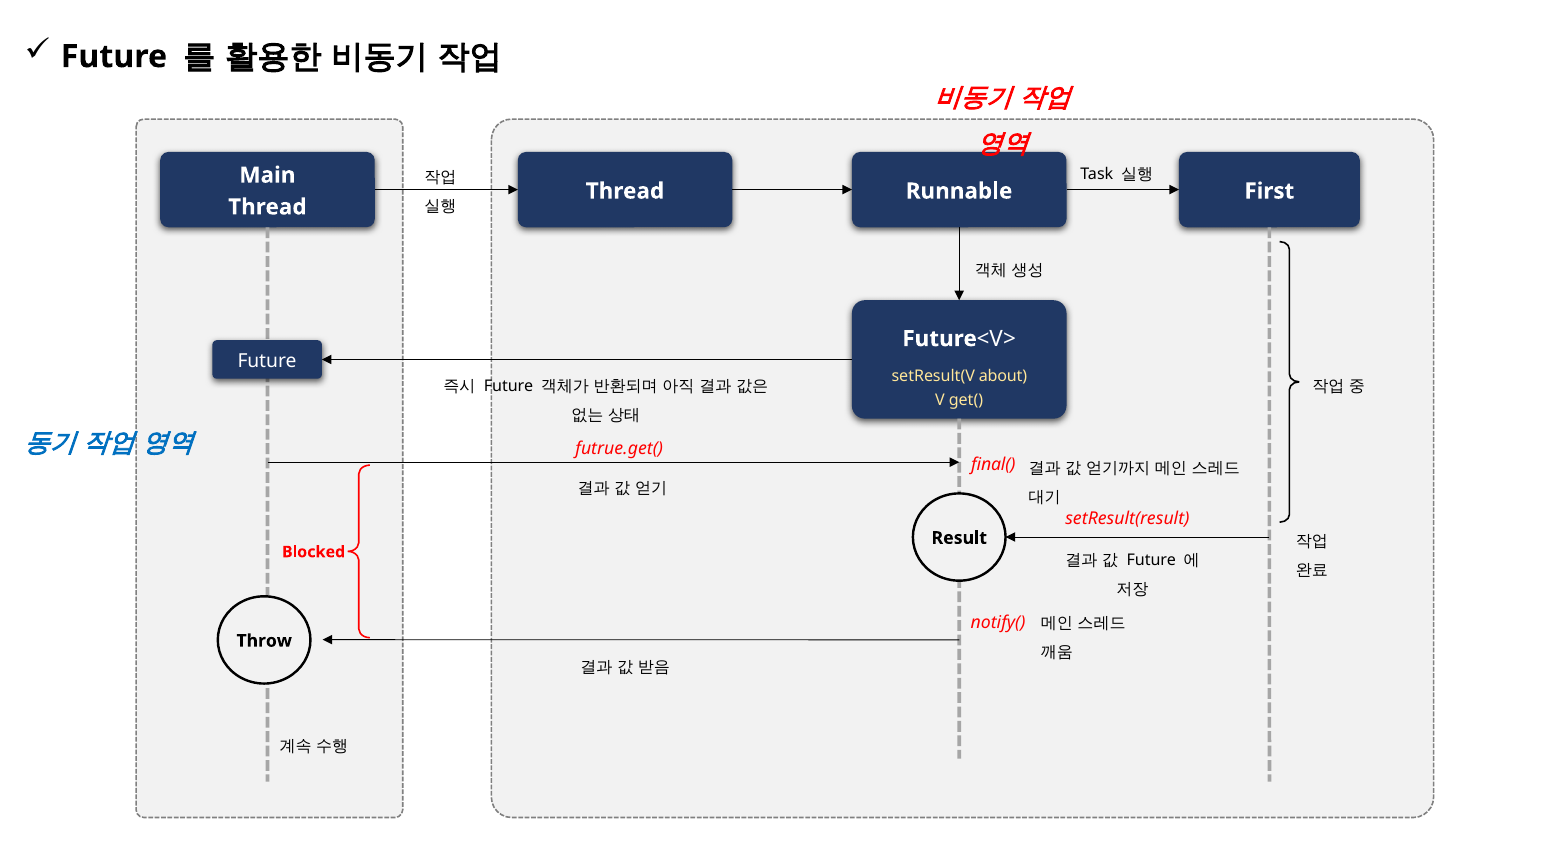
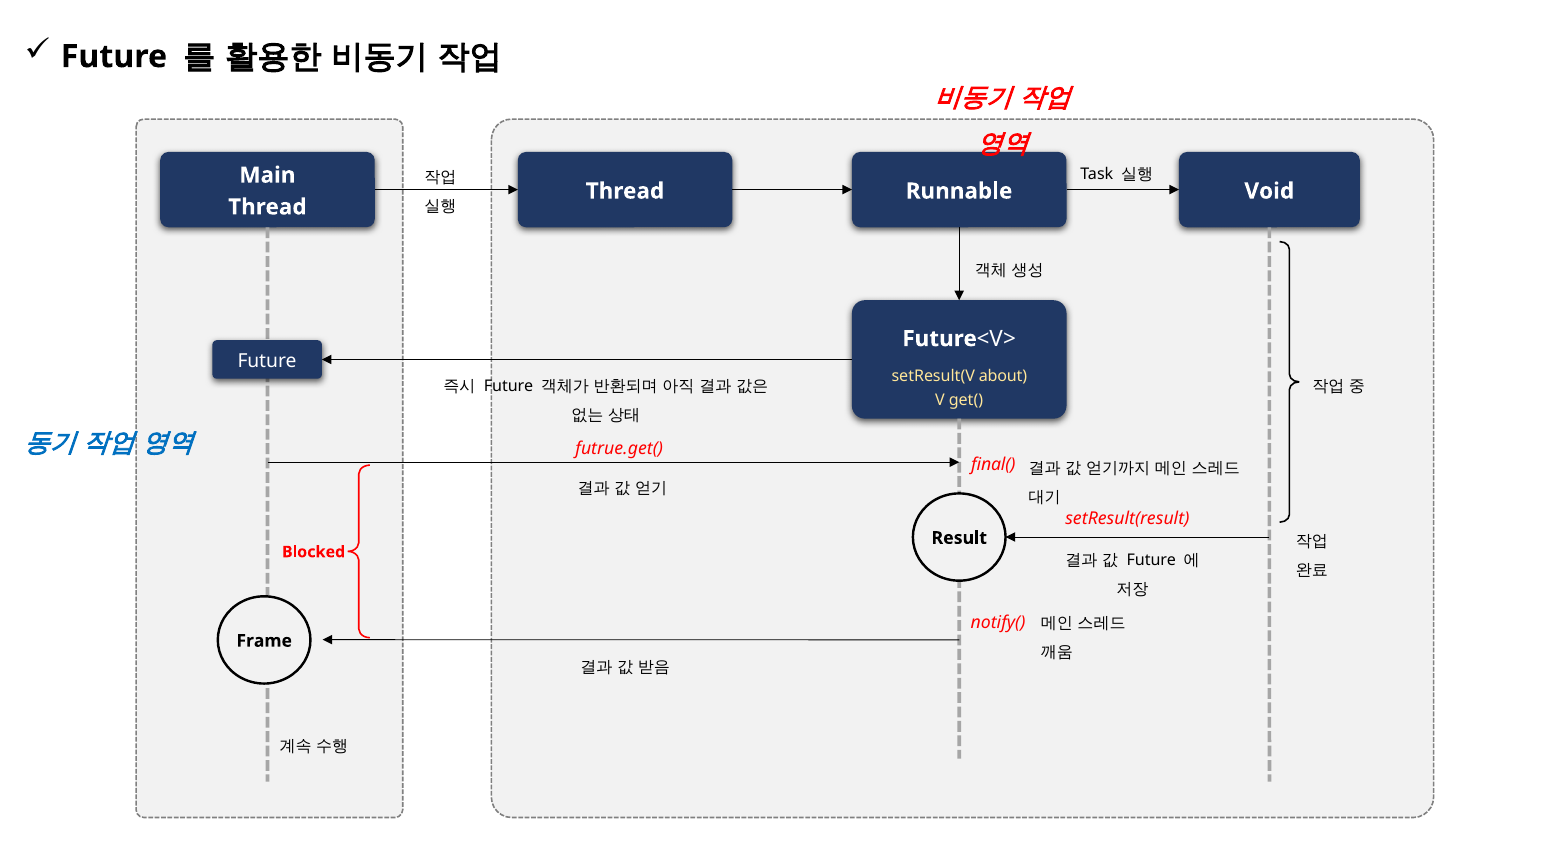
First: First -> Void (1269, 191)
Throw: Throw -> Frame (264, 641)
